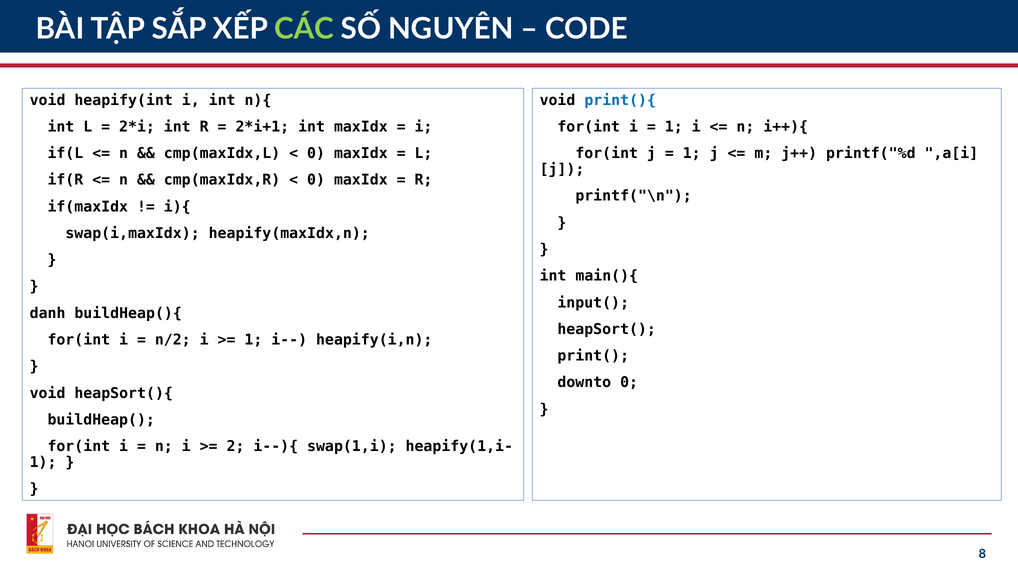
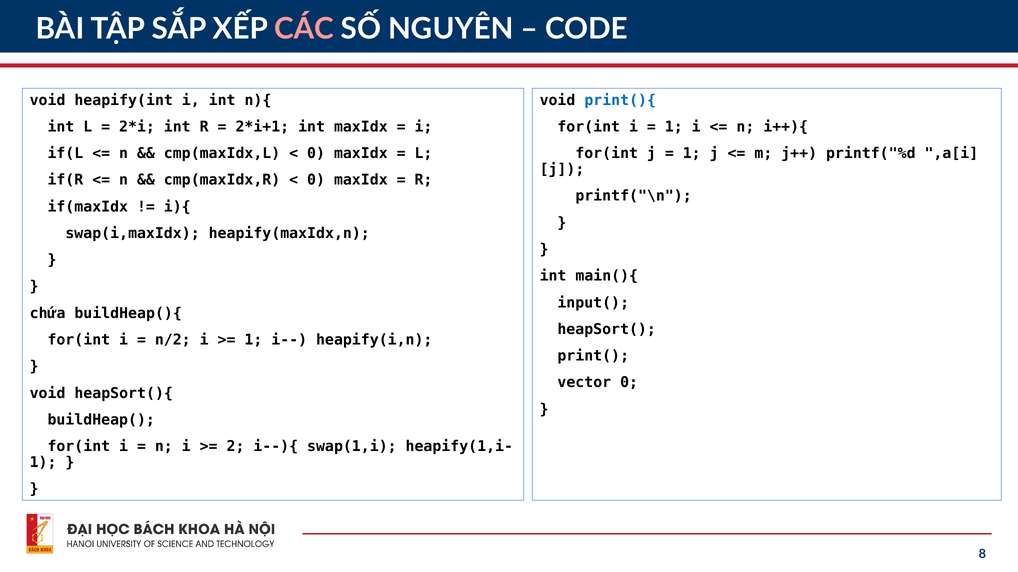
CÁC colour: light green -> pink (304, 29)
danh: danh -> chứa (48, 314)
downto: downto -> vector (584, 383)
